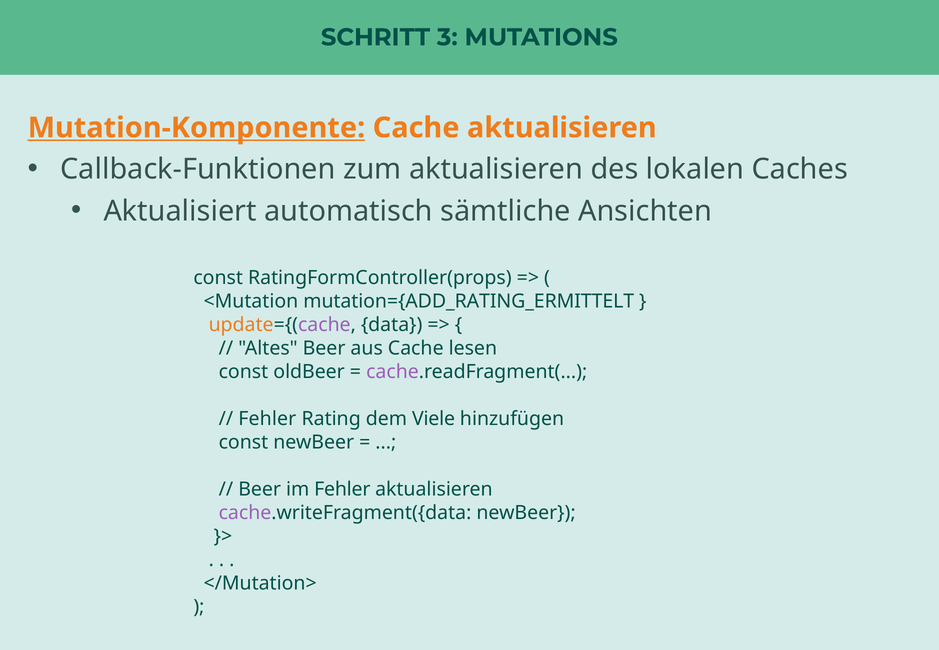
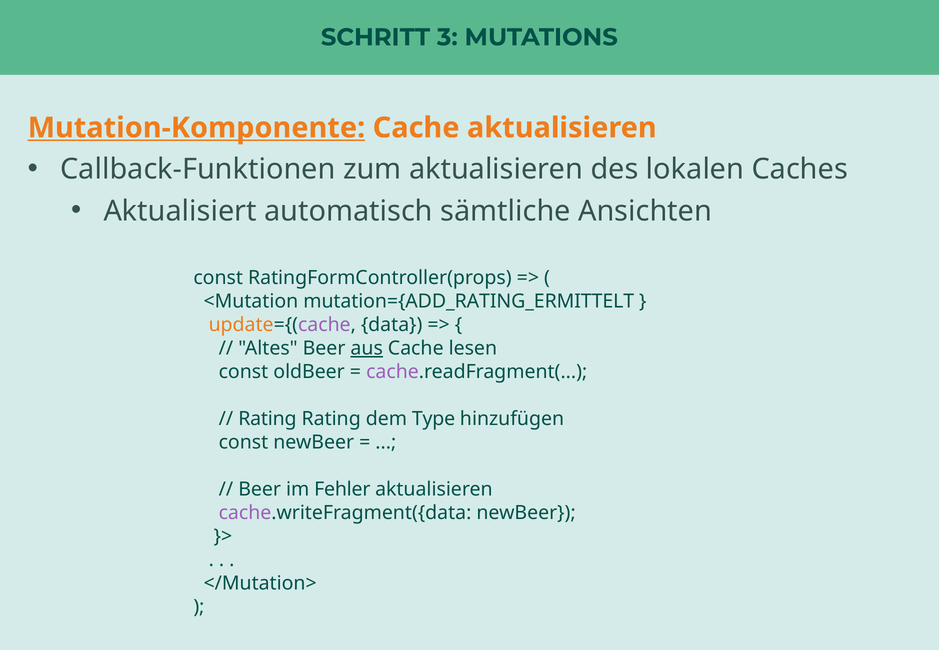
aus underline: none -> present (367, 348)
Fehler: Fehler -> Rating (267, 419)
Viele: Viele -> Type (434, 419)
